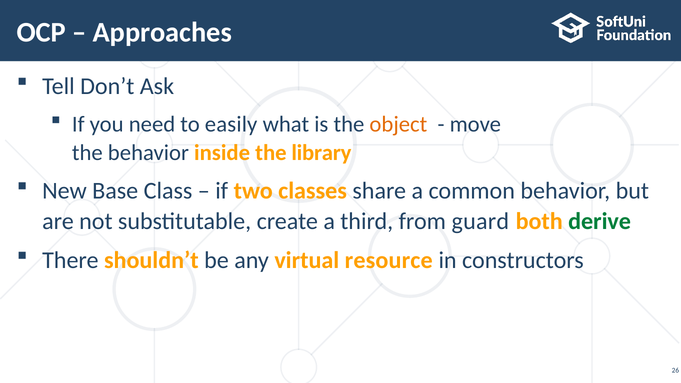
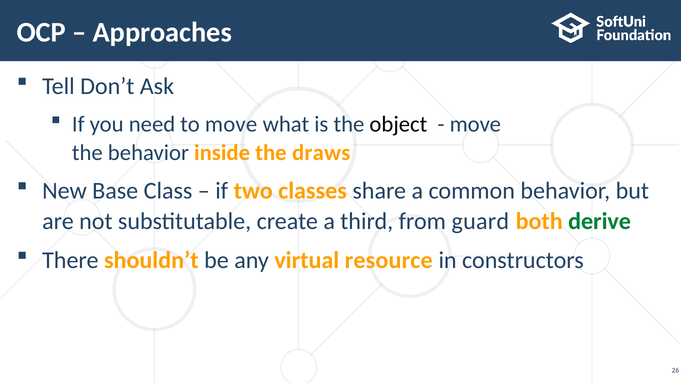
to easily: easily -> move (231, 124)
object colour: orange -> black (398, 124)
library: library -> draws (321, 153)
